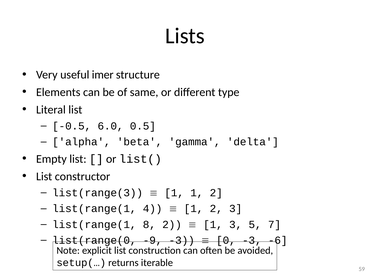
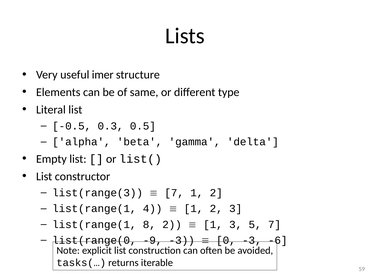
6.0: 6.0 -> 0.3 (111, 126)
1: 1 -> 7 (174, 192)
setup(…: setup(… -> tasks(… (81, 262)
